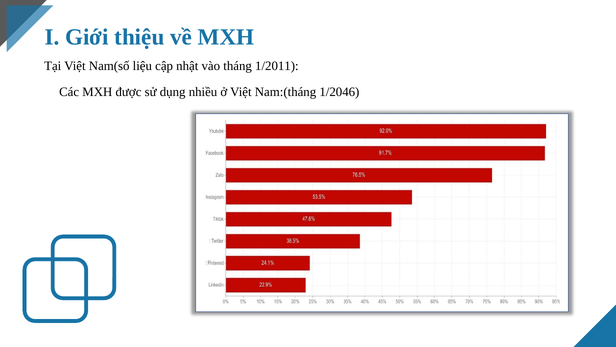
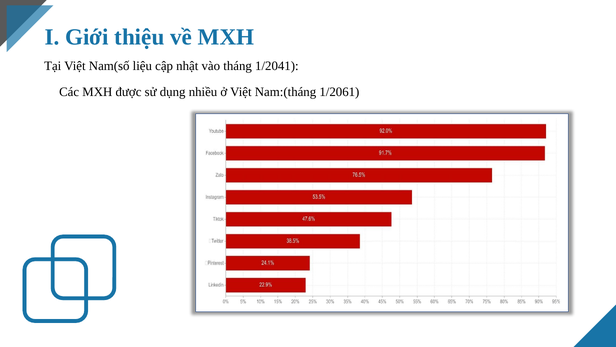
1/2011: 1/2011 -> 1/2041 (277, 66)
1/2046: 1/2046 -> 1/2061 (339, 92)
